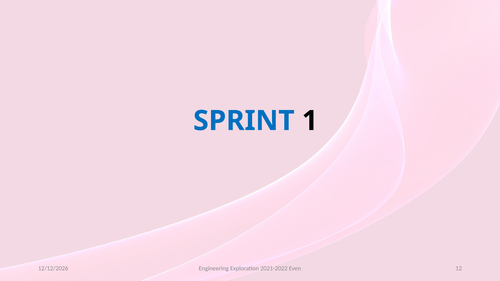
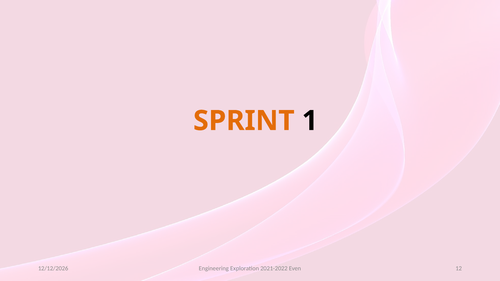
SPRINT colour: blue -> orange (244, 121)
